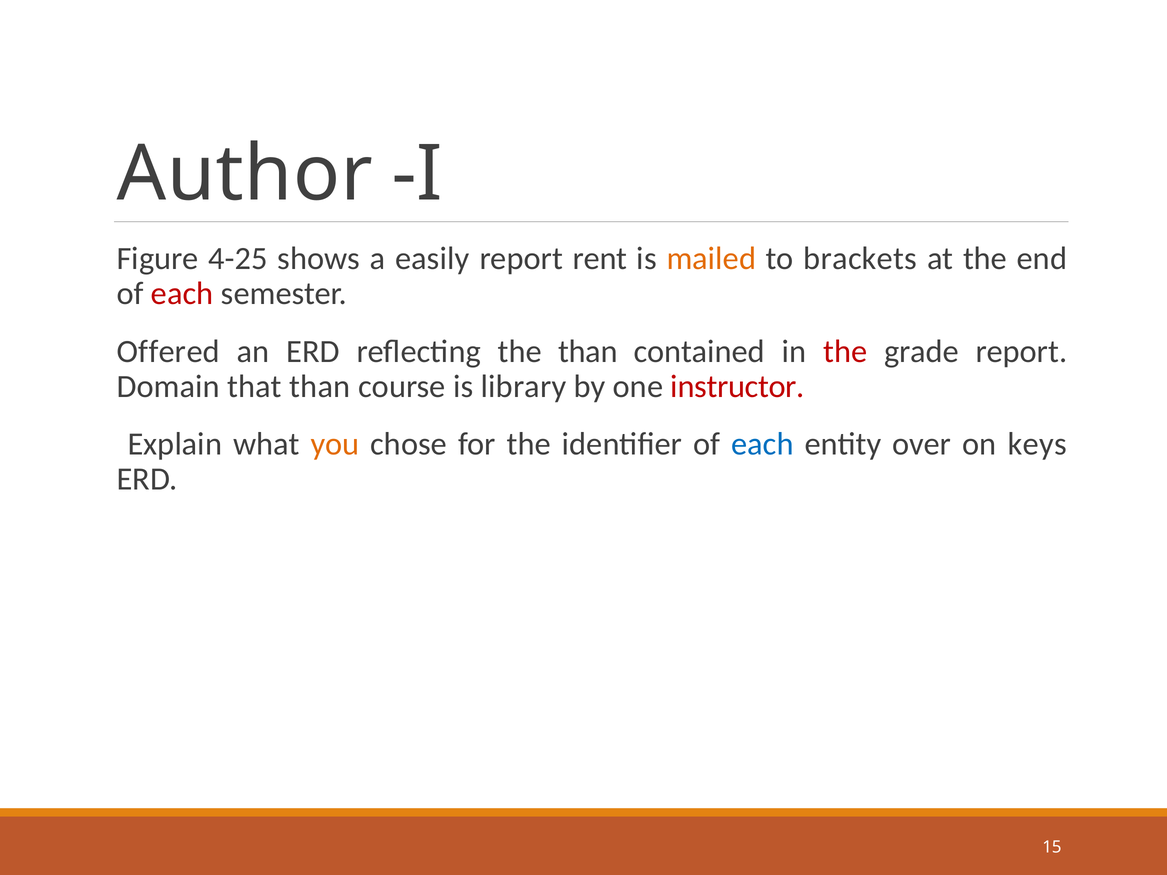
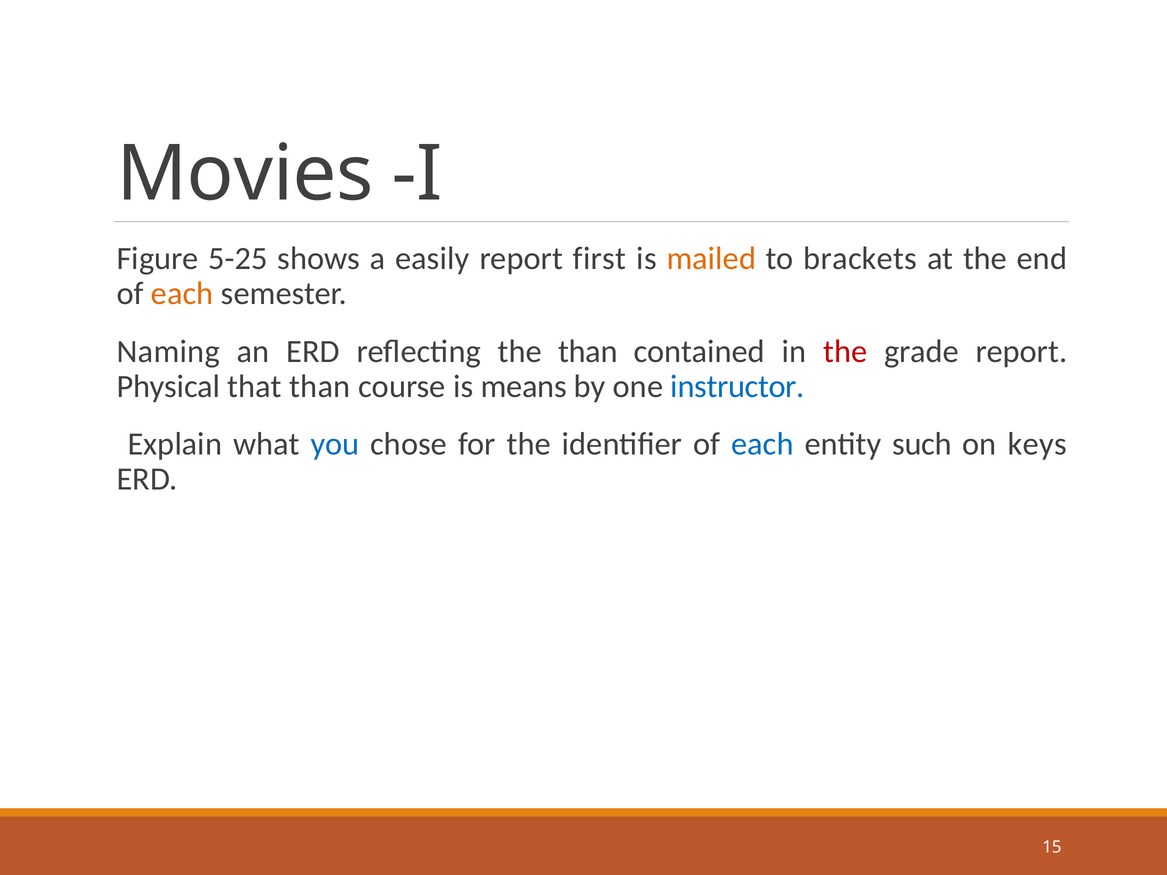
Author: Author -> Movies (245, 174)
4-25: 4-25 -> 5-25 (238, 259)
rent: rent -> first (600, 259)
each colour: red -> orange (182, 294)
Offered: Offered -> Naming (168, 351)
Domain: Domain -> Physical (168, 386)
library: library -> means (524, 386)
instructor colour: red -> blue (738, 386)
you colour: orange -> blue (335, 444)
over: over -> such (922, 444)
